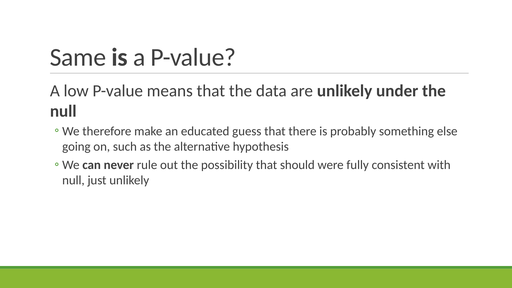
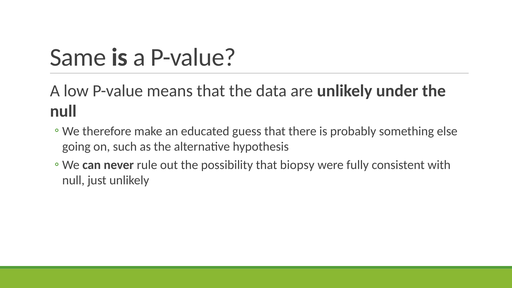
should: should -> biopsy (297, 165)
